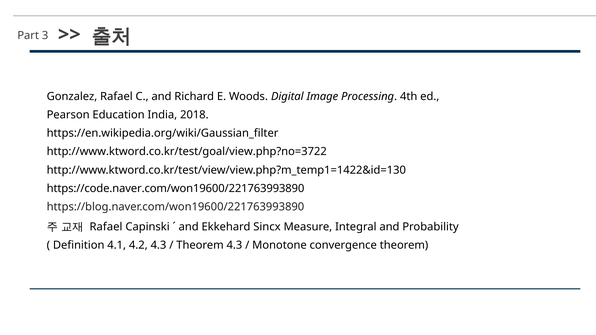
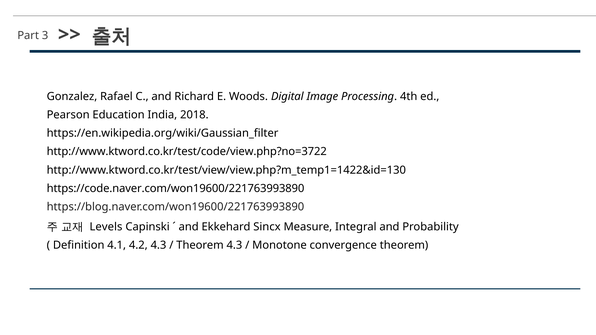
http://www.ktword.co.kr/test/goal/view.php?no=3722: http://www.ktword.co.kr/test/goal/view.php?no=3722 -> http://www.ktword.co.kr/test/code/view.php?no=3722 (187, 152)
Rafael: Rafael -> Levels (106, 227)
